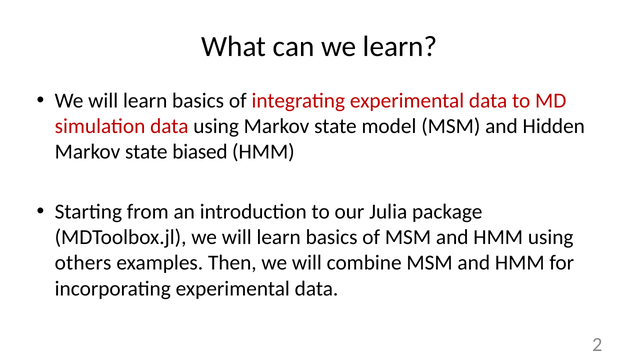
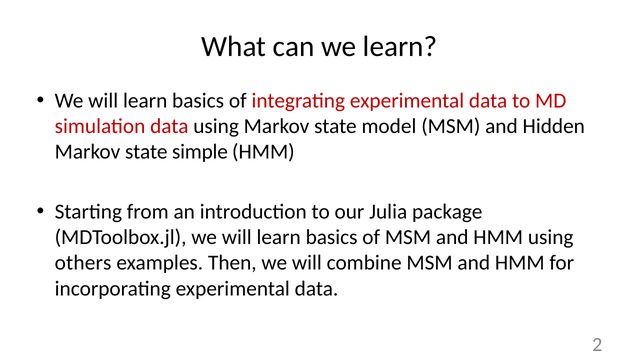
biased: biased -> simple (200, 152)
